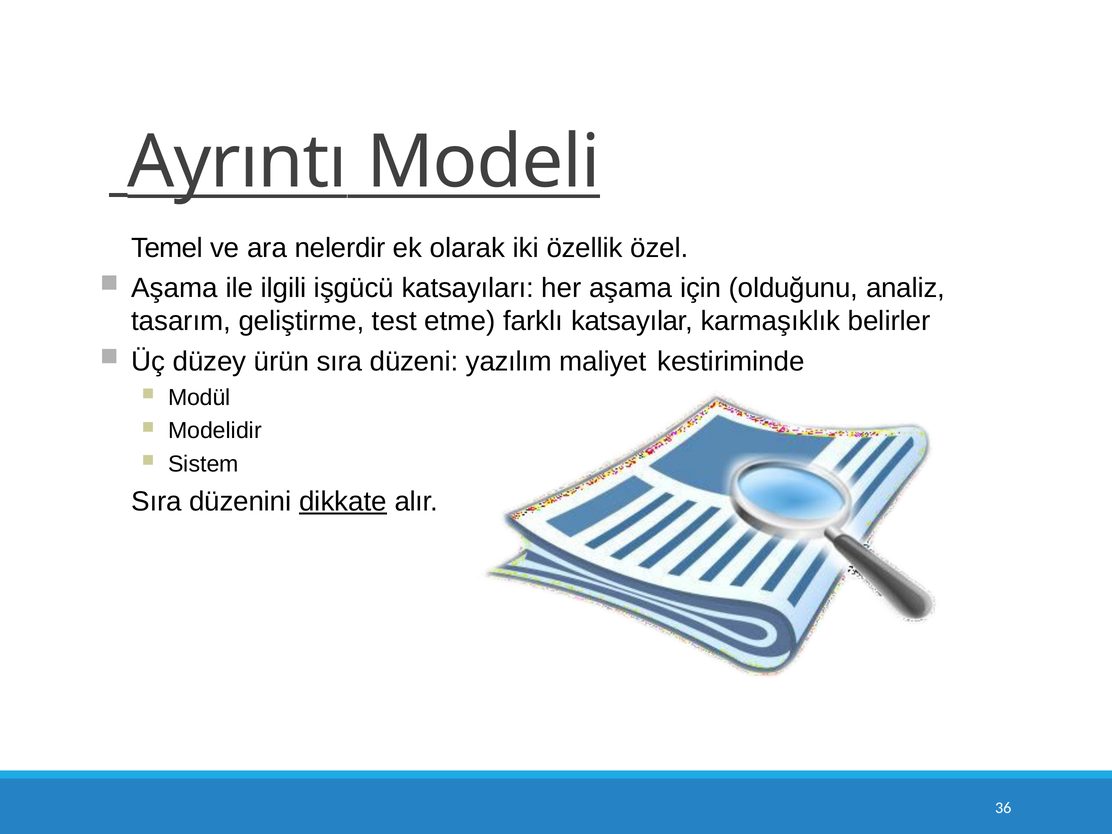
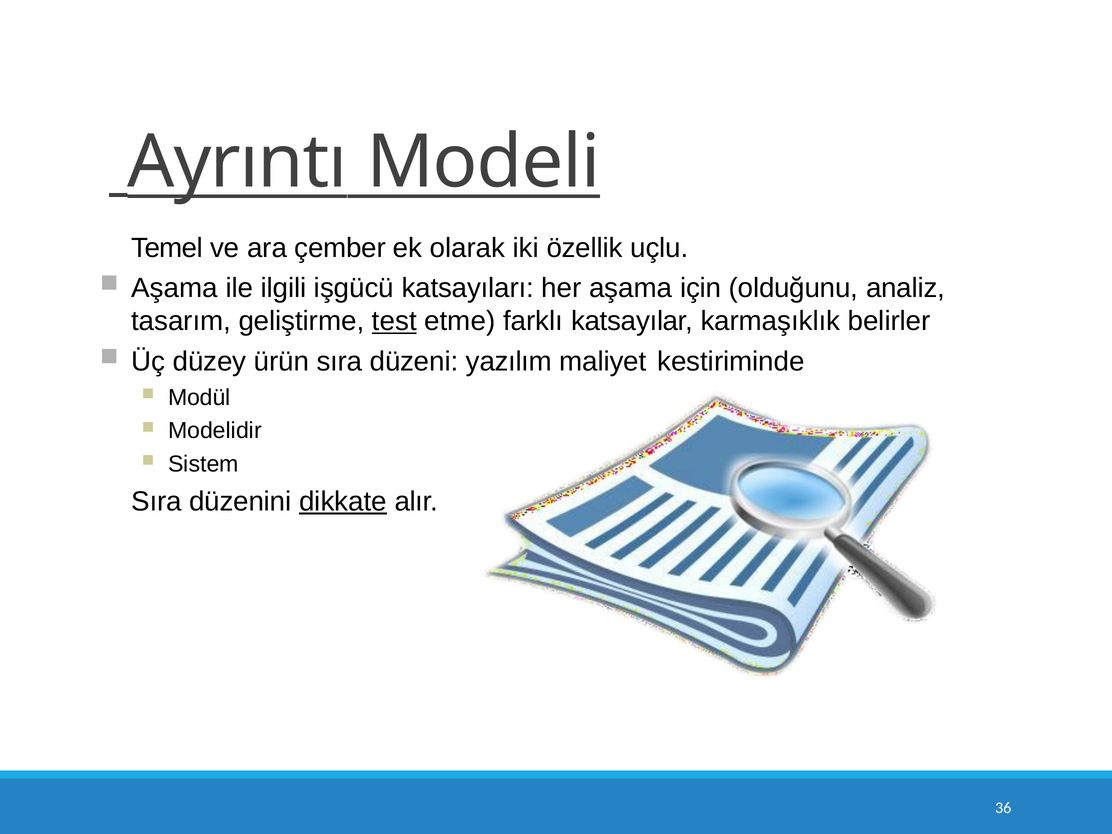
nelerdir: nelerdir -> çember (340, 248)
özel: özel -> uçlu (659, 248)
test underline: none -> present (394, 321)
